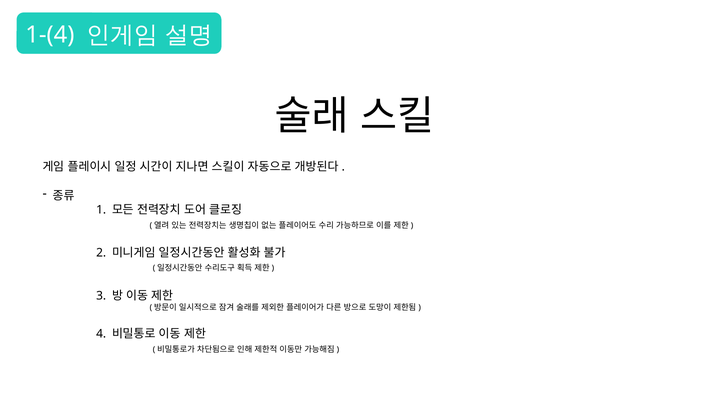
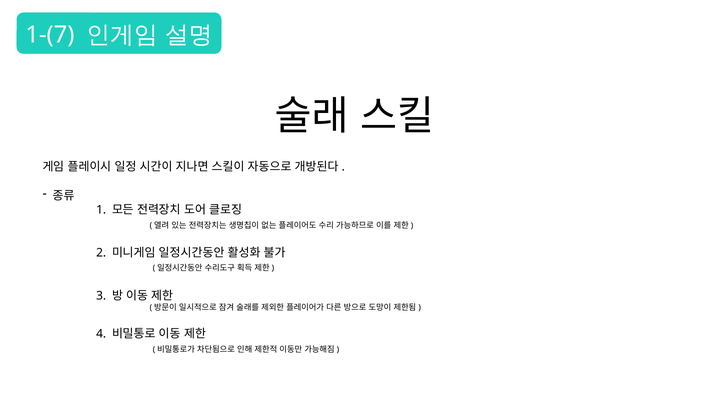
1-(4: 1-(4 -> 1-(7 (50, 35)
